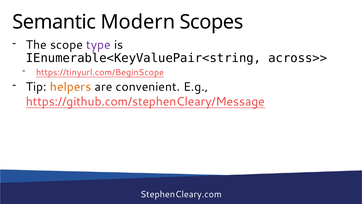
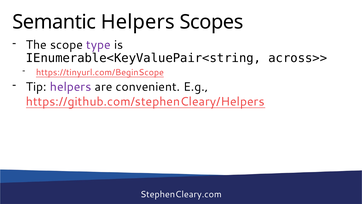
Semantic Modern: Modern -> Helpers (138, 22)
helpers colour: orange -> purple (71, 87)
https://github.com/stephenCleary/Message: https://github.com/stephenCleary/Message -> https://github.com/stephenCleary/Helpers (145, 101)
